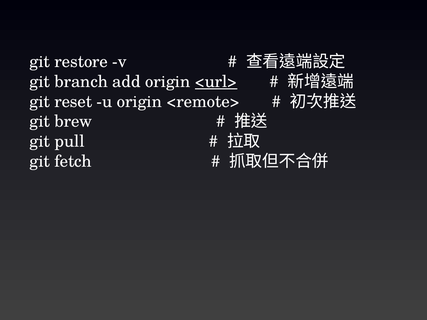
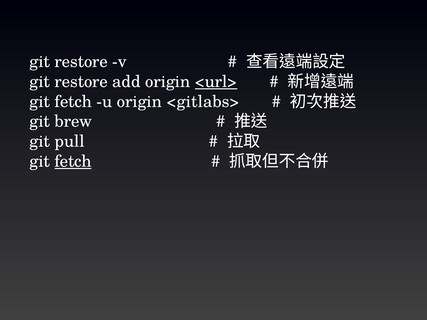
branch: branch -> restore (81, 82)
reset: reset -> fetch (73, 102)
<remote>: <remote> -> <gitlabs> (203, 102)
fetch underline: none -> present (73, 161)
